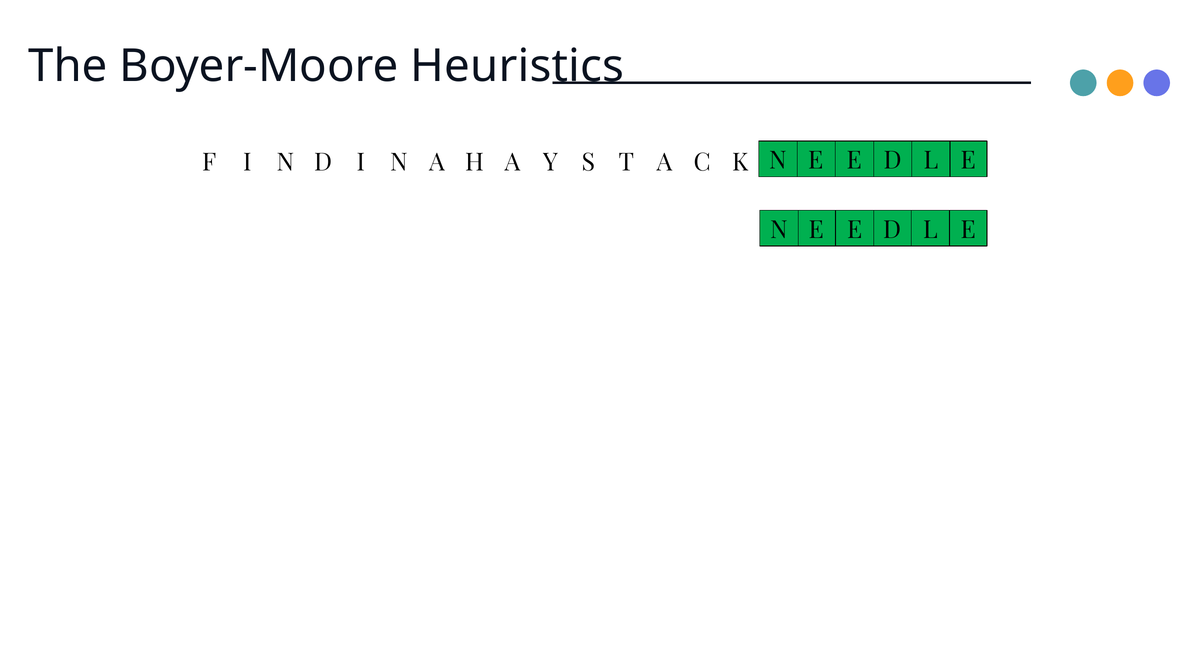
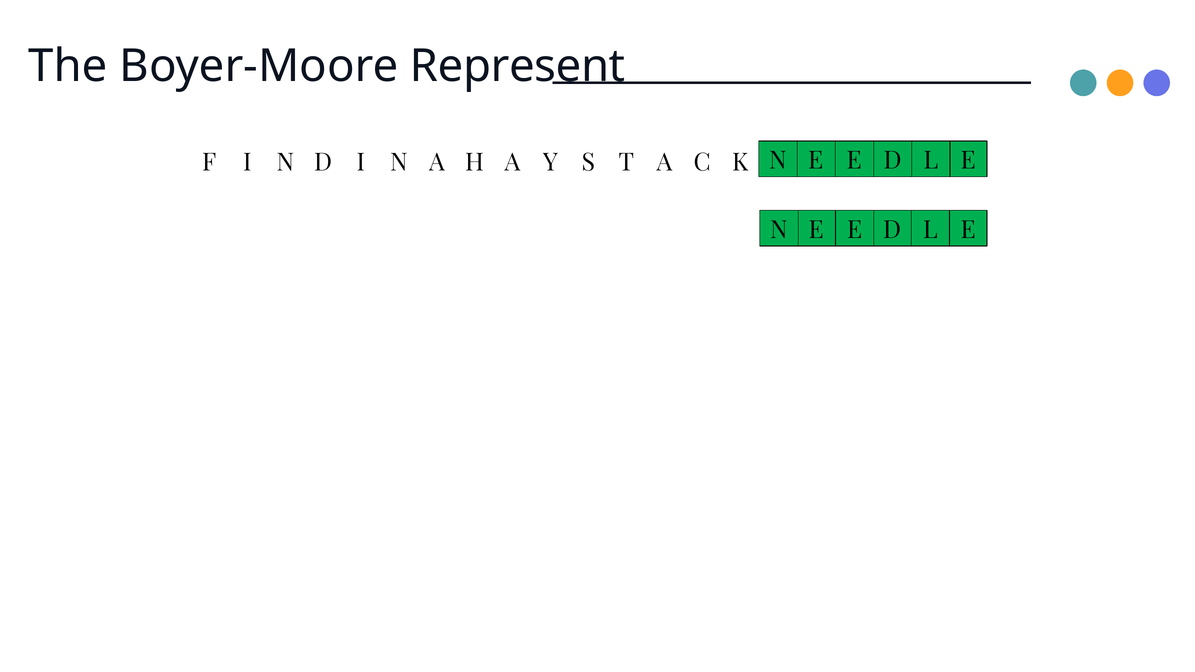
Heuristics: Heuristics -> Represent (518, 66)
